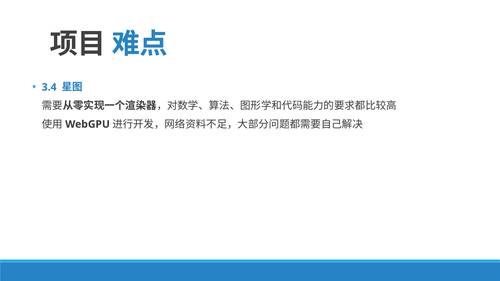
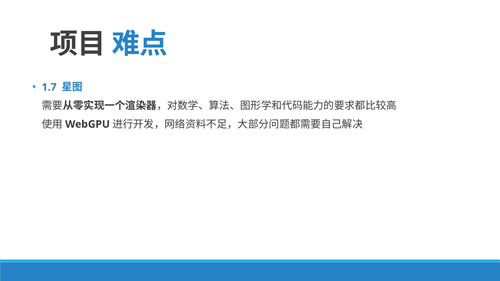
3.4: 3.4 -> 1.7 (49, 87)
